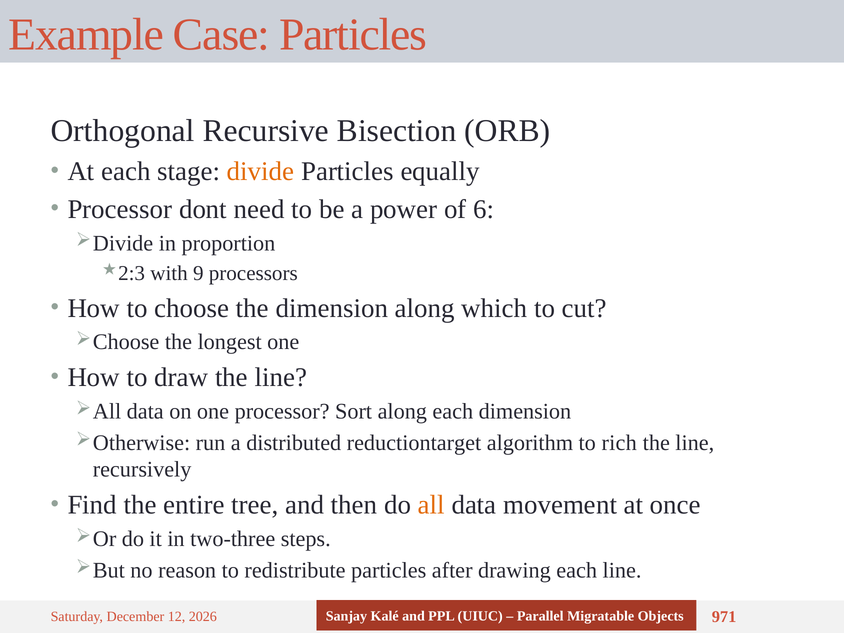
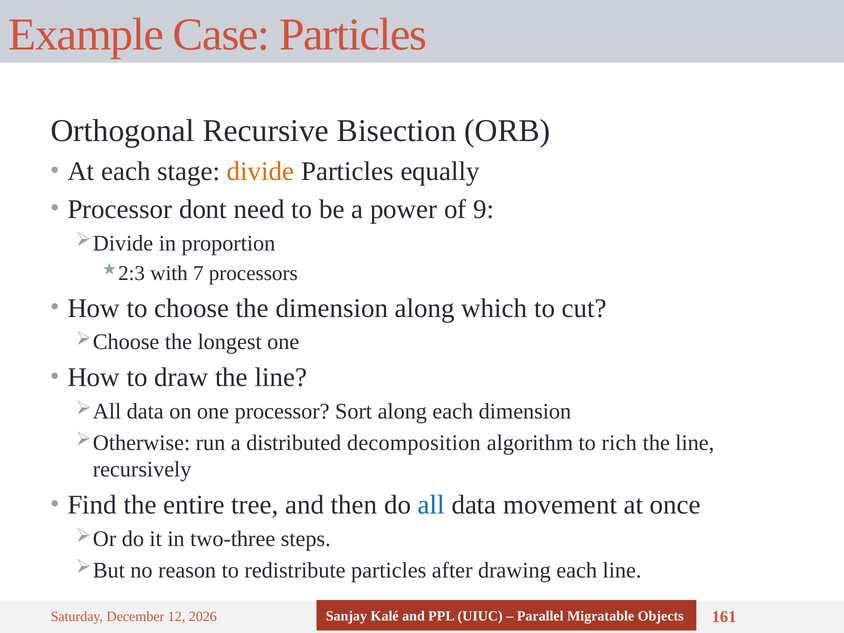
6: 6 -> 9 (484, 209)
9: 9 -> 7 (198, 273)
reductiontarget: reductiontarget -> decomposition (414, 443)
all colour: orange -> blue (431, 505)
971: 971 -> 161 (724, 617)
